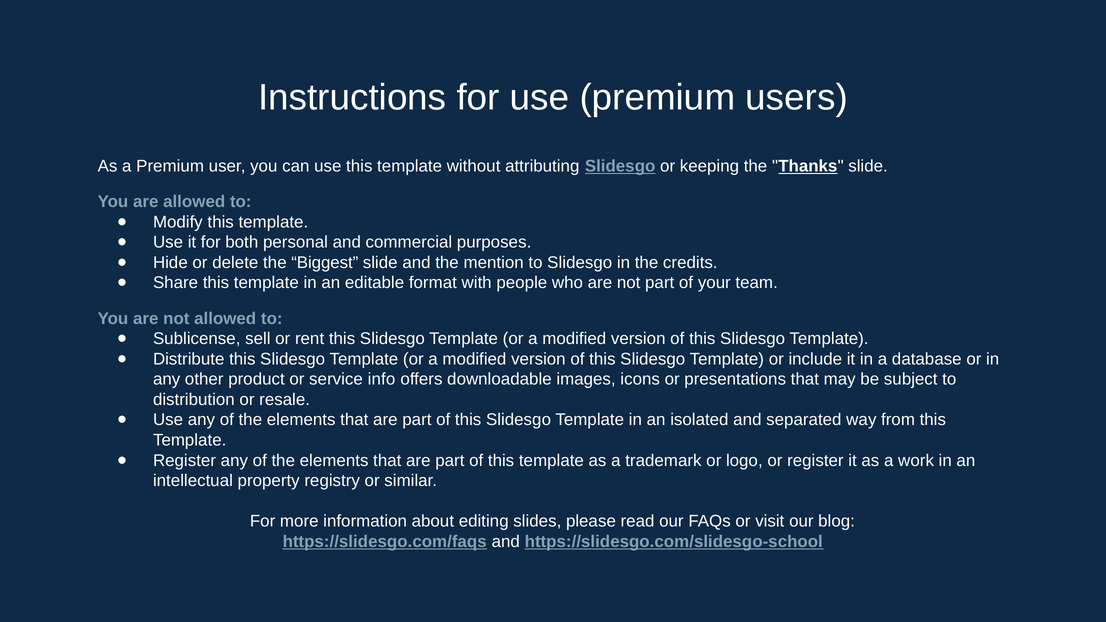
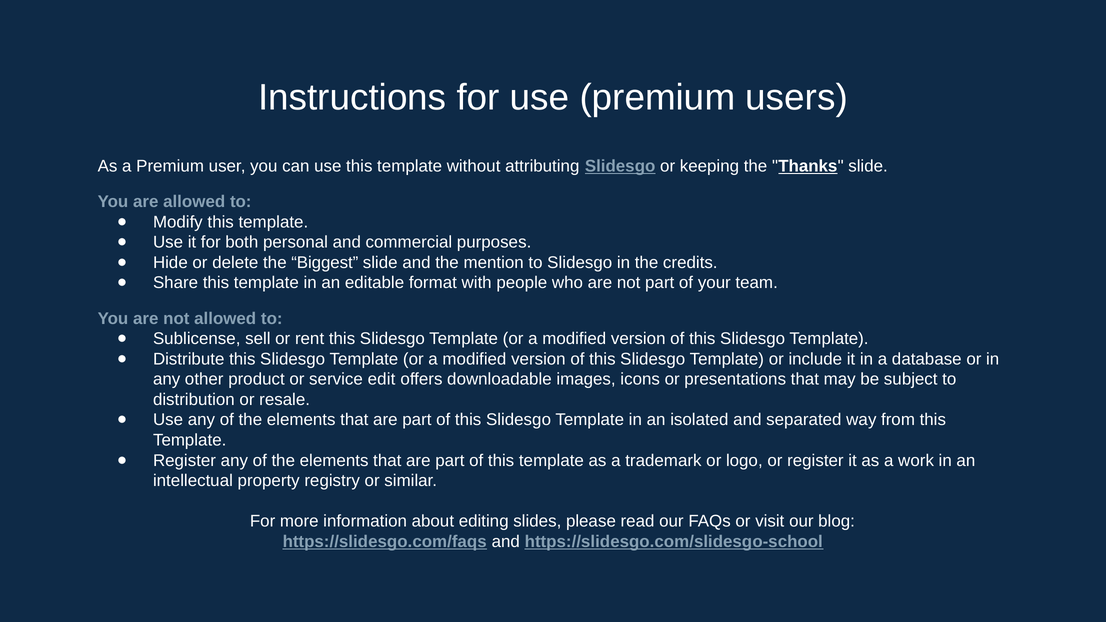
info: info -> edit (381, 379)
